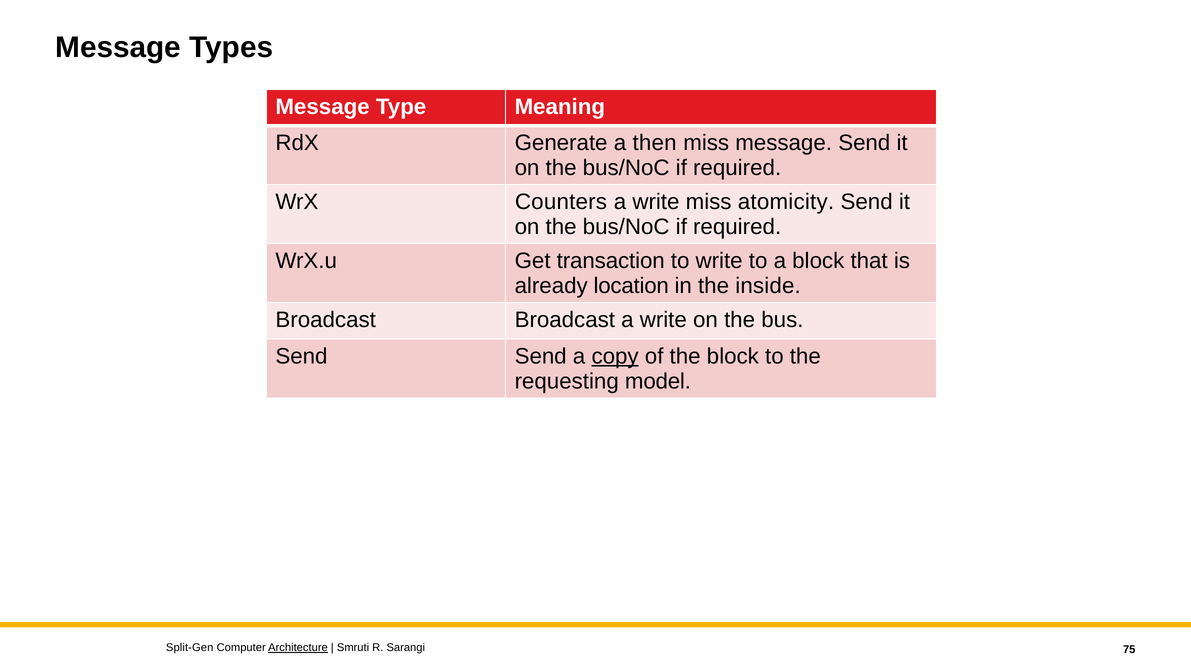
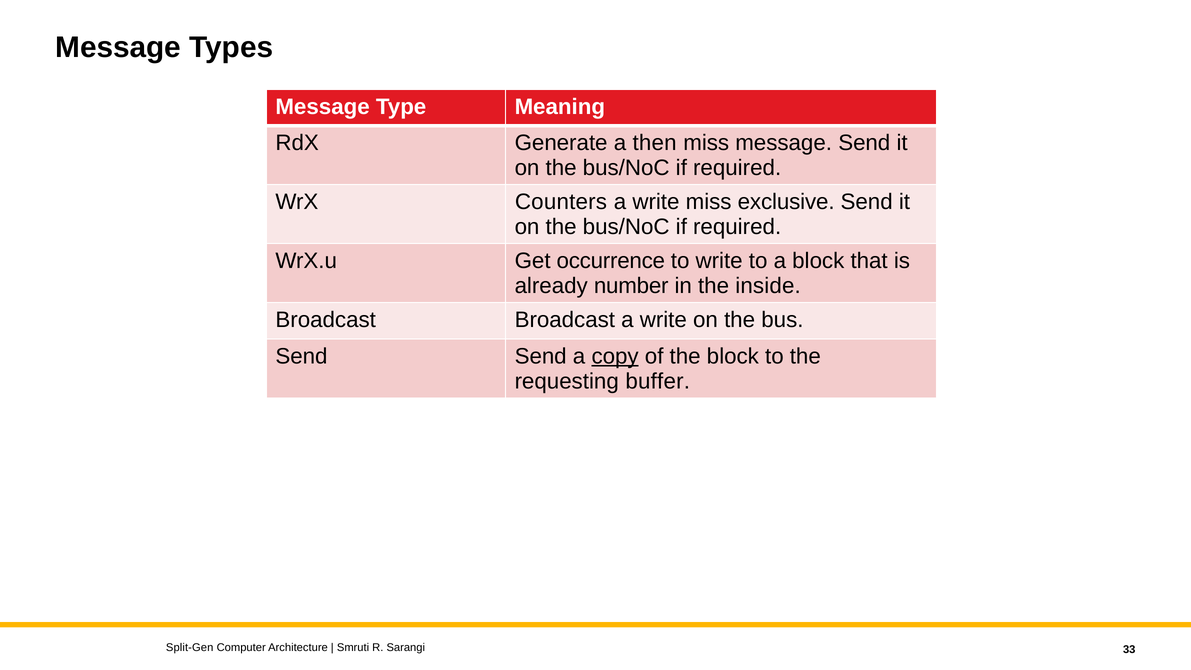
atomicity: atomicity -> exclusive (786, 202)
transaction: transaction -> occurrence (611, 261)
location: location -> number (631, 286)
model: model -> buffer (658, 381)
Architecture underline: present -> none (298, 648)
75: 75 -> 33 (1129, 650)
